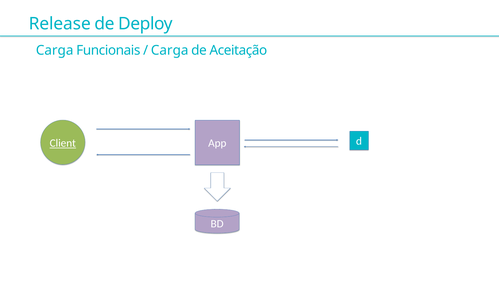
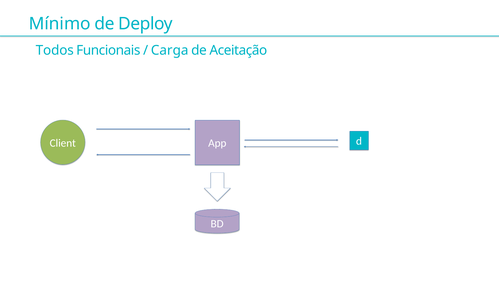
Release: Release -> Mínimo (60, 24)
Carga: Carga -> Todos (55, 50)
Client underline: present -> none (63, 143)
